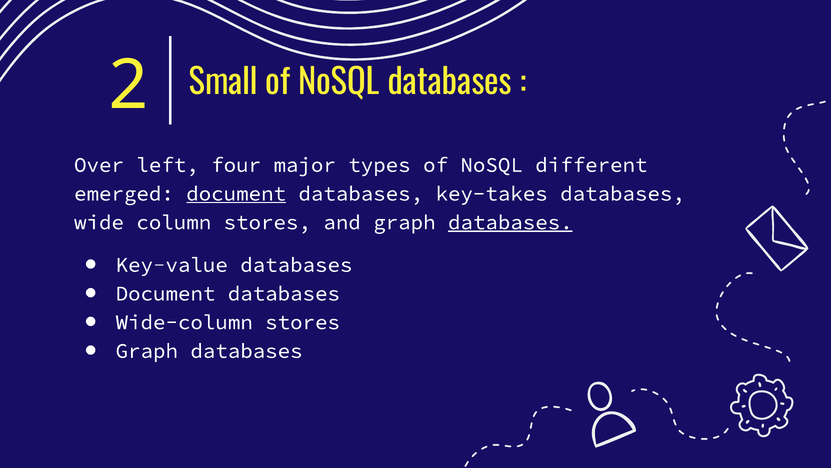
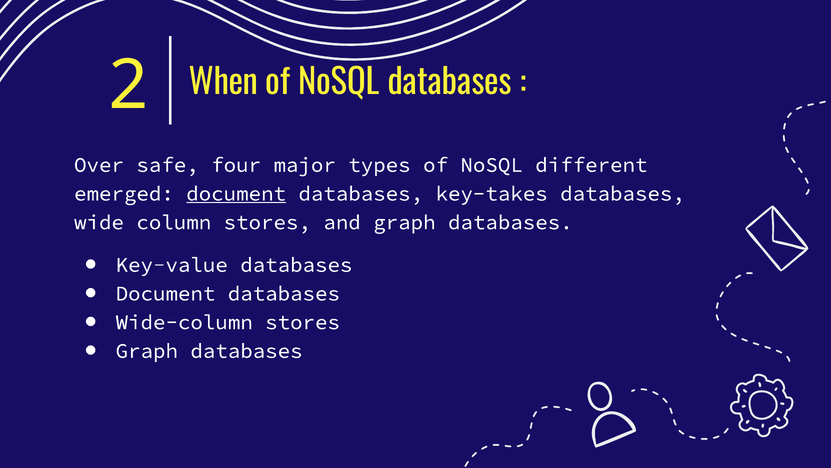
Small: Small -> When (223, 83)
left: left -> safe (168, 165)
databases underline: present -> none (510, 222)
